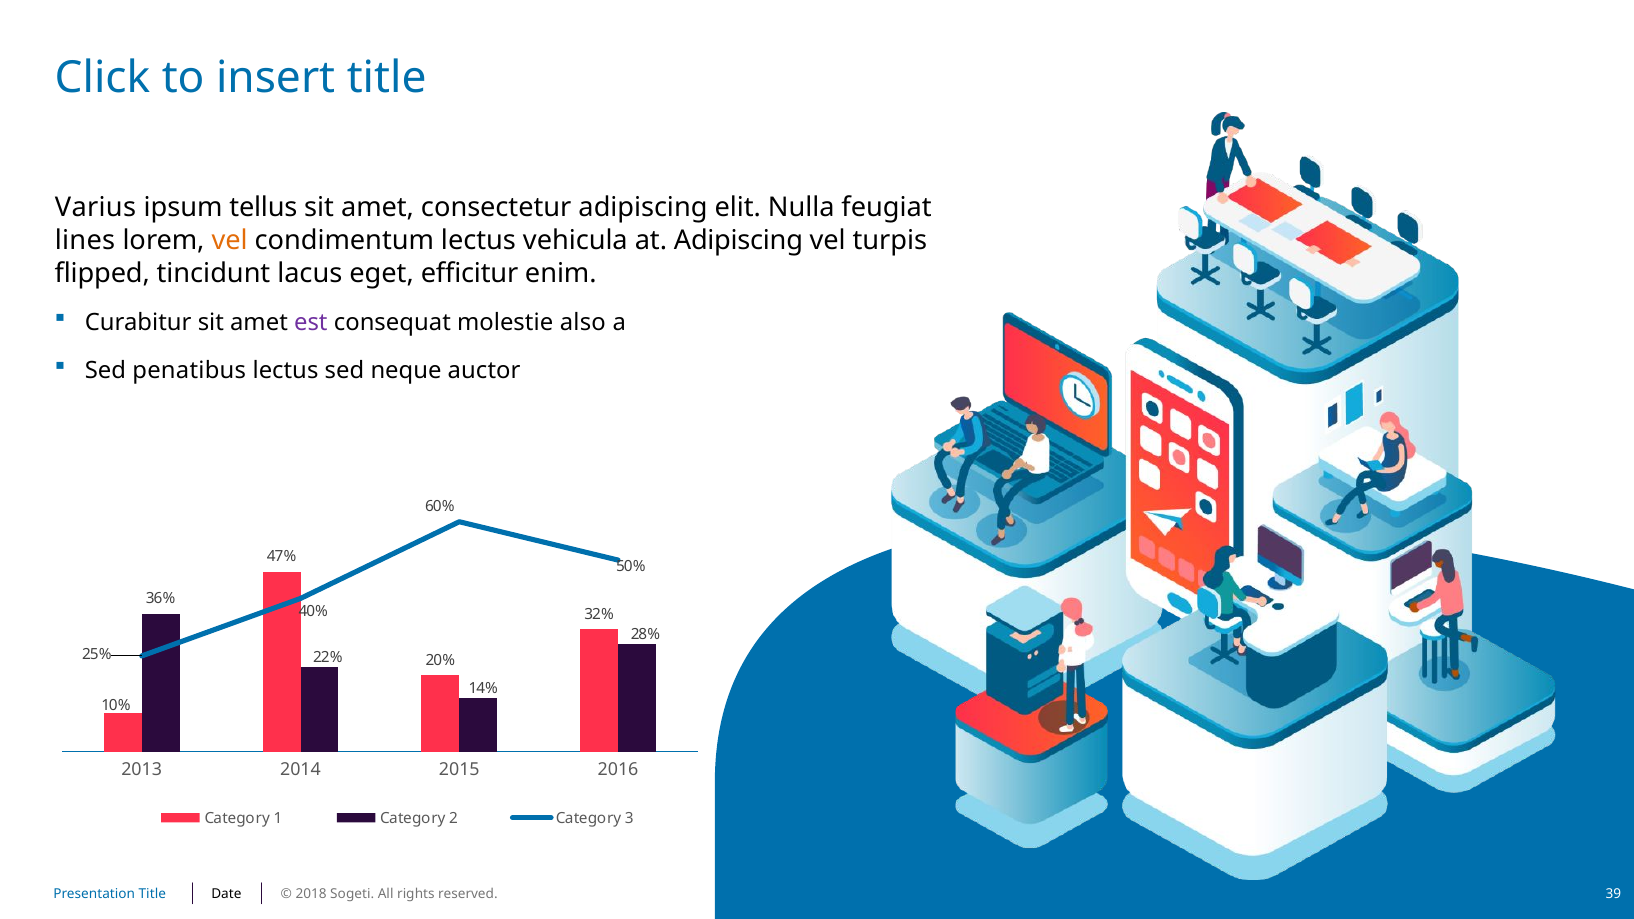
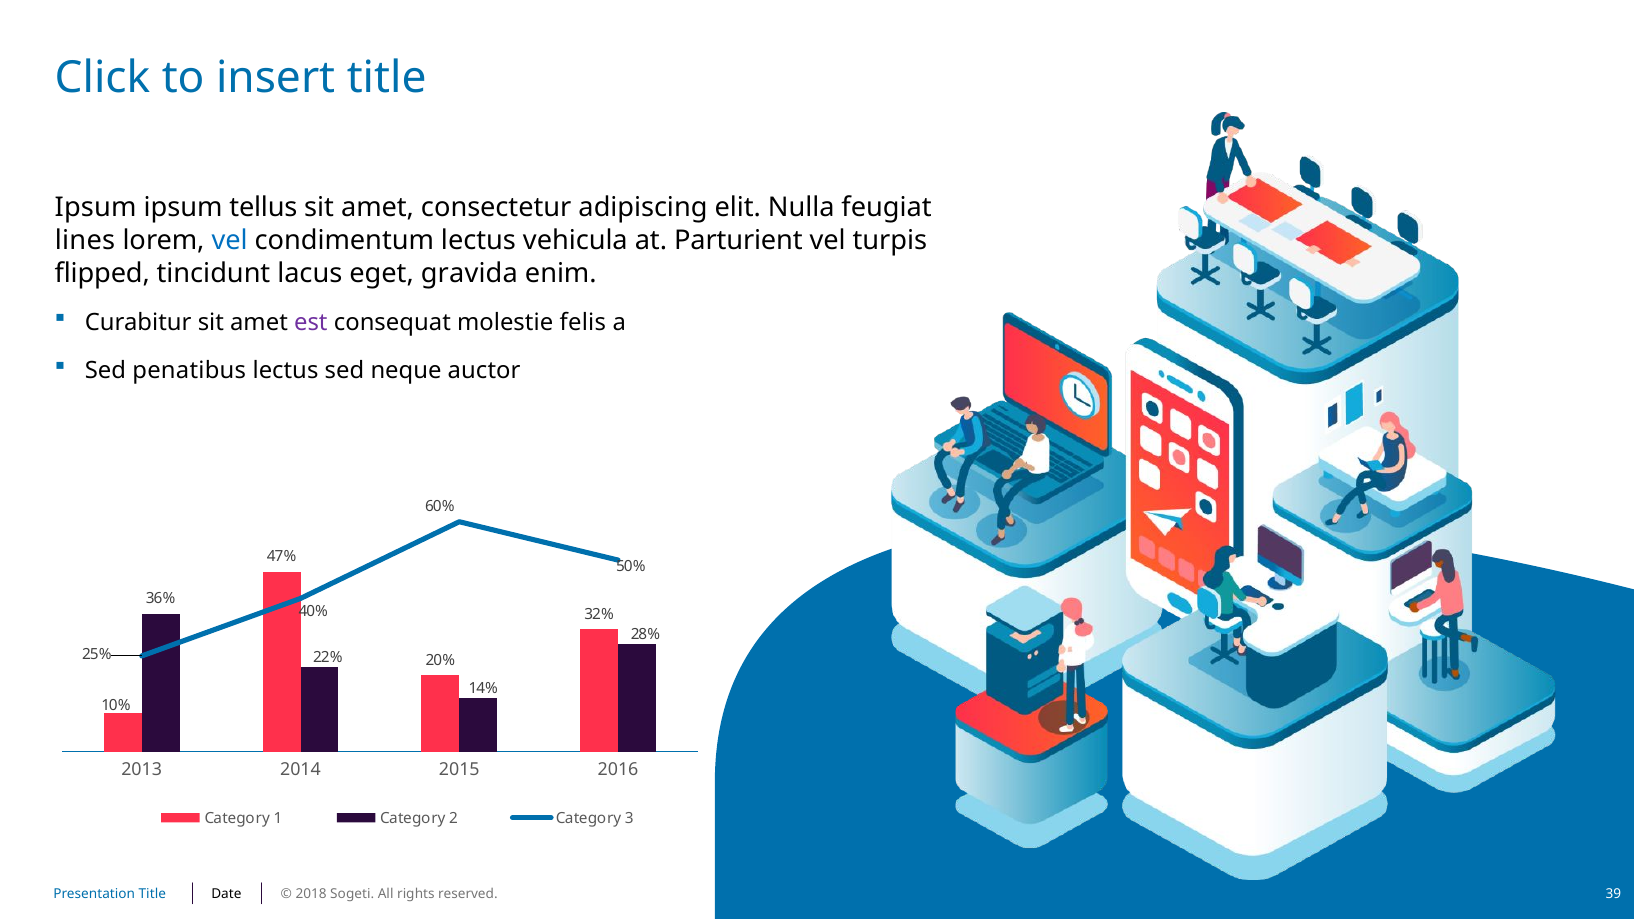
Varius: Varius -> Ipsum (96, 208)
vel colour: orange -> blue (230, 240)
at Adipiscing: Adipiscing -> Parturient (738, 240)
efficitur: efficitur -> gravida (469, 273)
also: also -> felis (583, 323)
